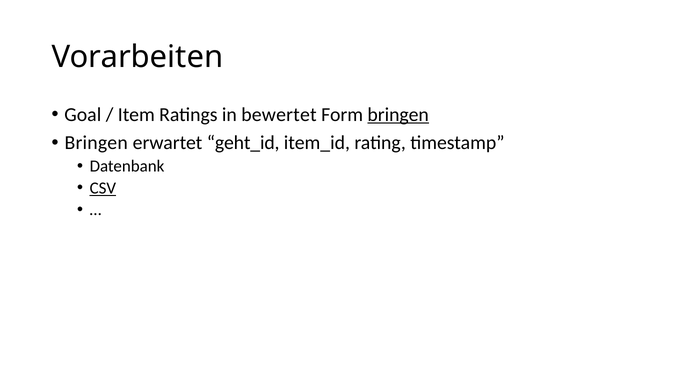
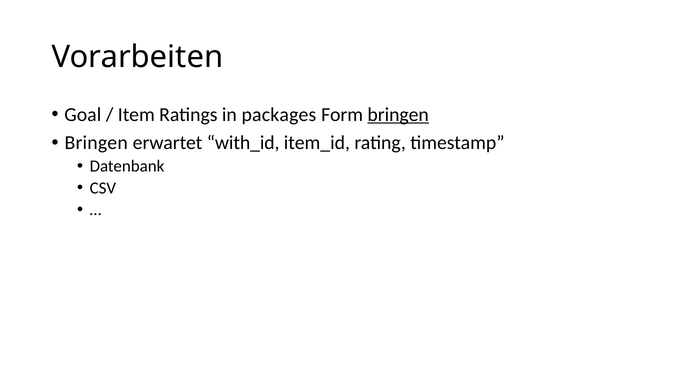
bewertet: bewertet -> packages (279, 114)
geht_id: geht_id -> with_id (243, 143)
CSV underline: present -> none (103, 188)
